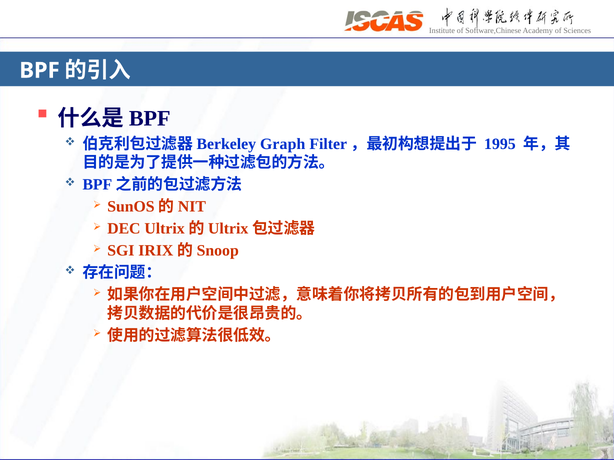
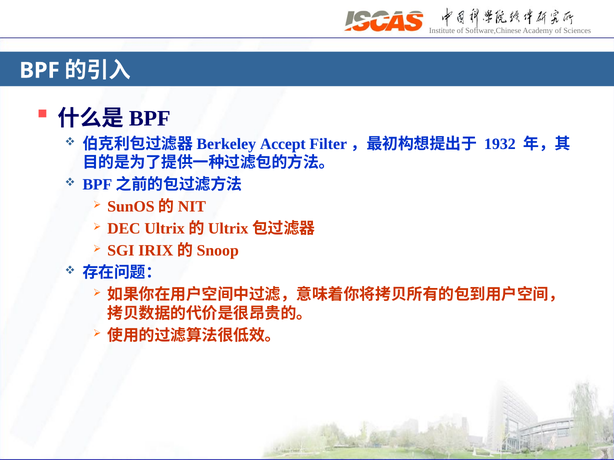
Graph: Graph -> Accept (283, 144)
1995: 1995 -> 1932 (500, 144)
